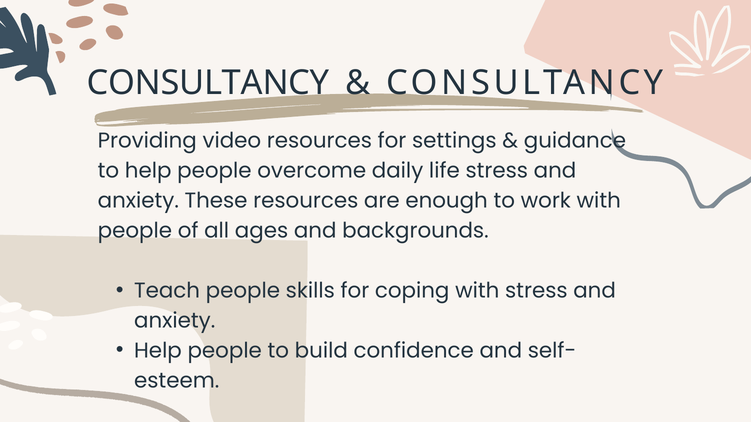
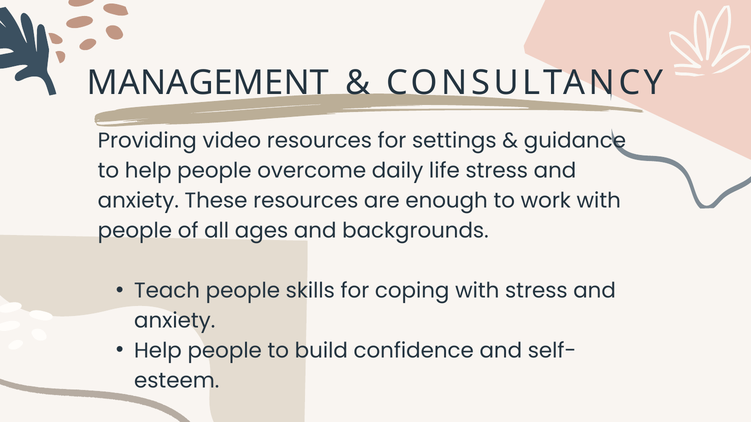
CONSULTANCY: CONSULTANCY -> MANAGEMENT (208, 83)
